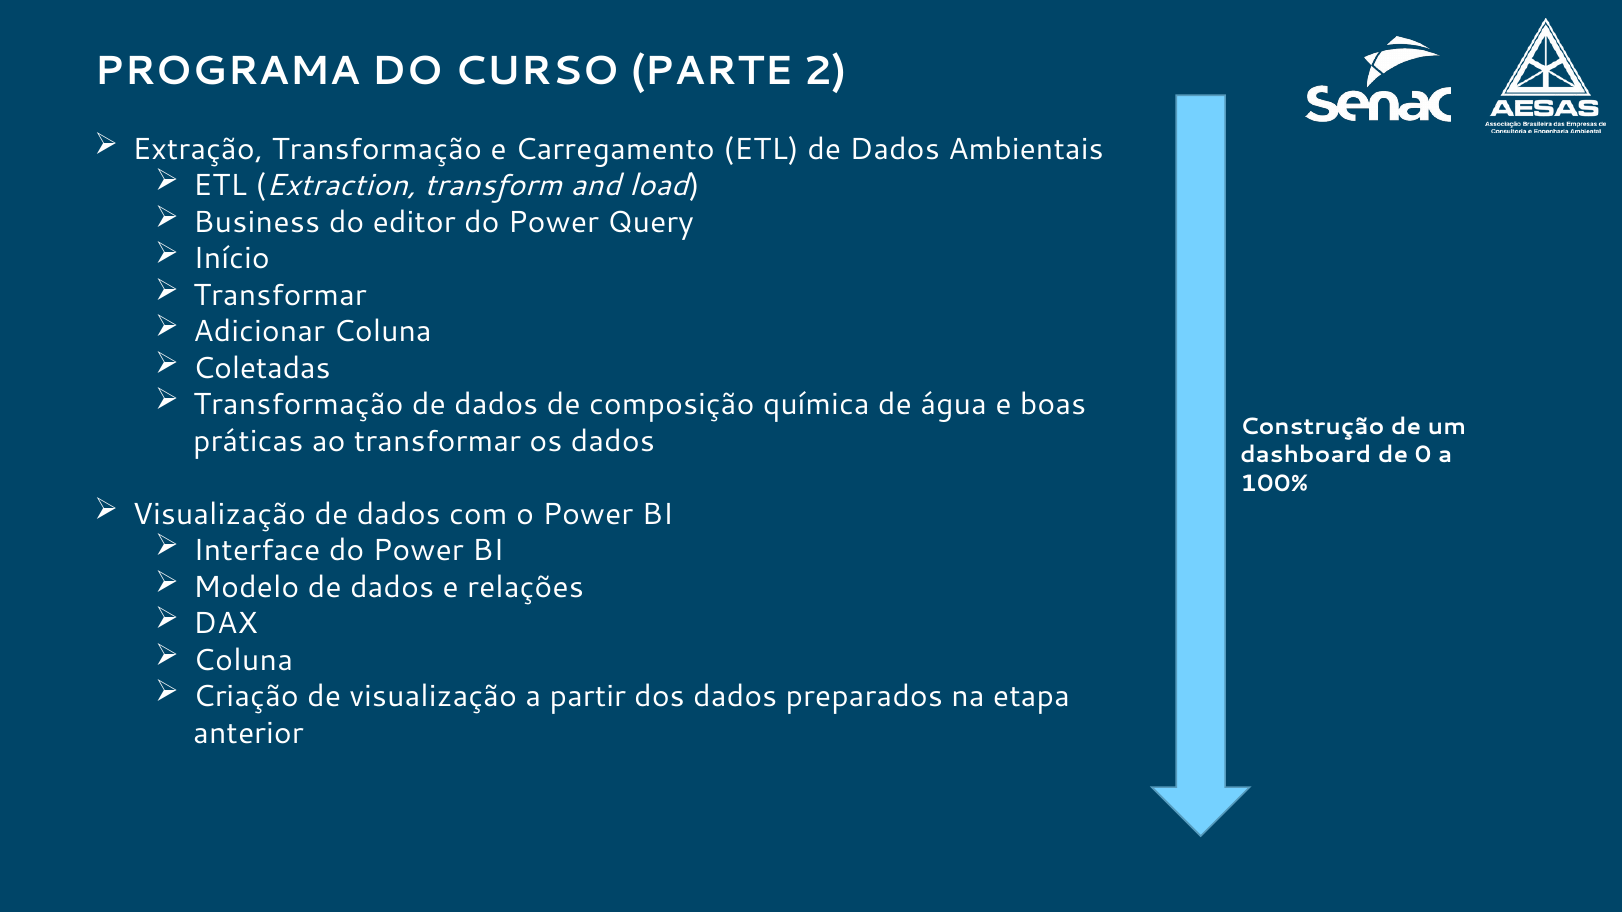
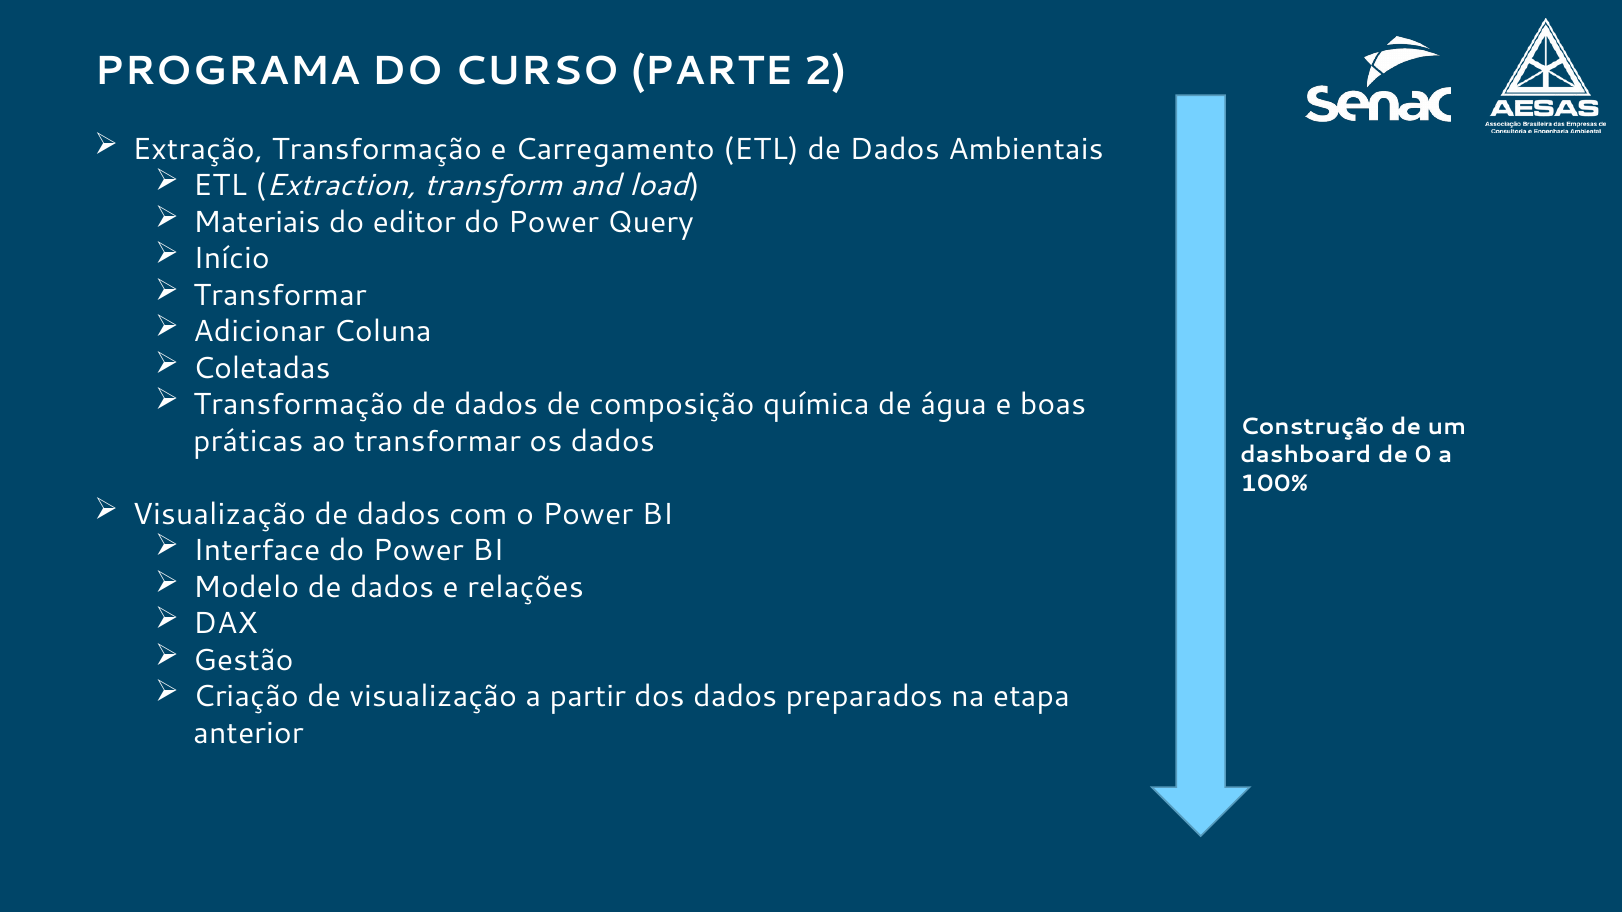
Business: Business -> Materiais (257, 222)
Coluna: Coluna -> Gestão (243, 660)
